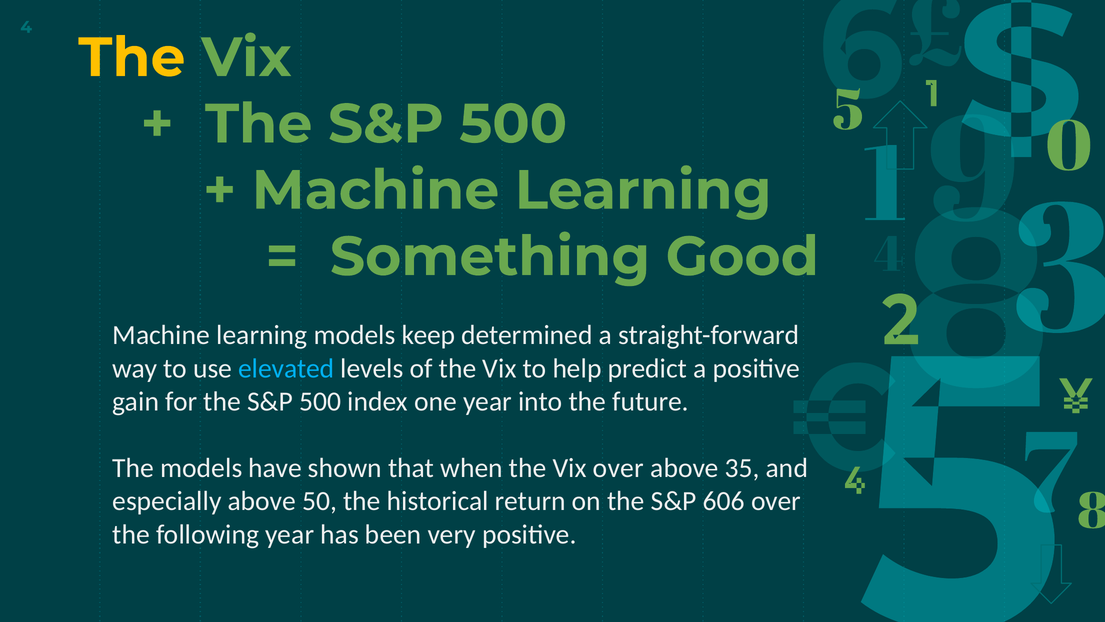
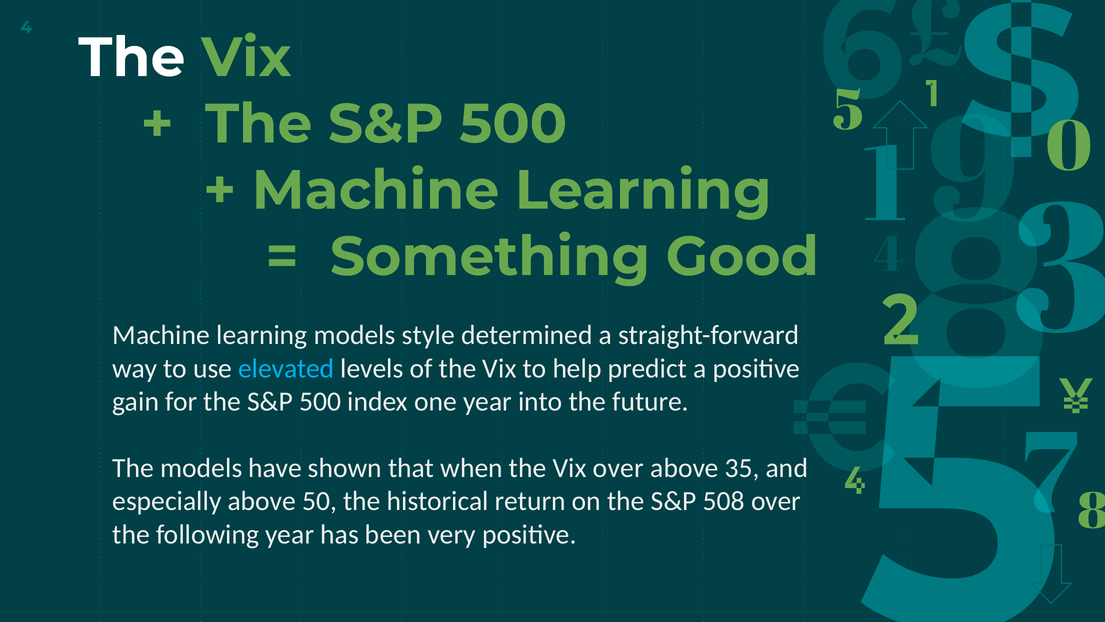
The colour: yellow -> white (132, 58)
keep: keep -> style (428, 335)
606: 606 -> 508 (724, 501)
